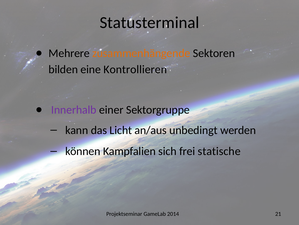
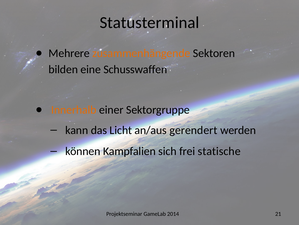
Kontrollieren: Kontrollieren -> Schusswaffen (135, 69)
Innerhalb colour: purple -> orange (74, 110)
unbedingt: unbedingt -> gerendert (193, 130)
